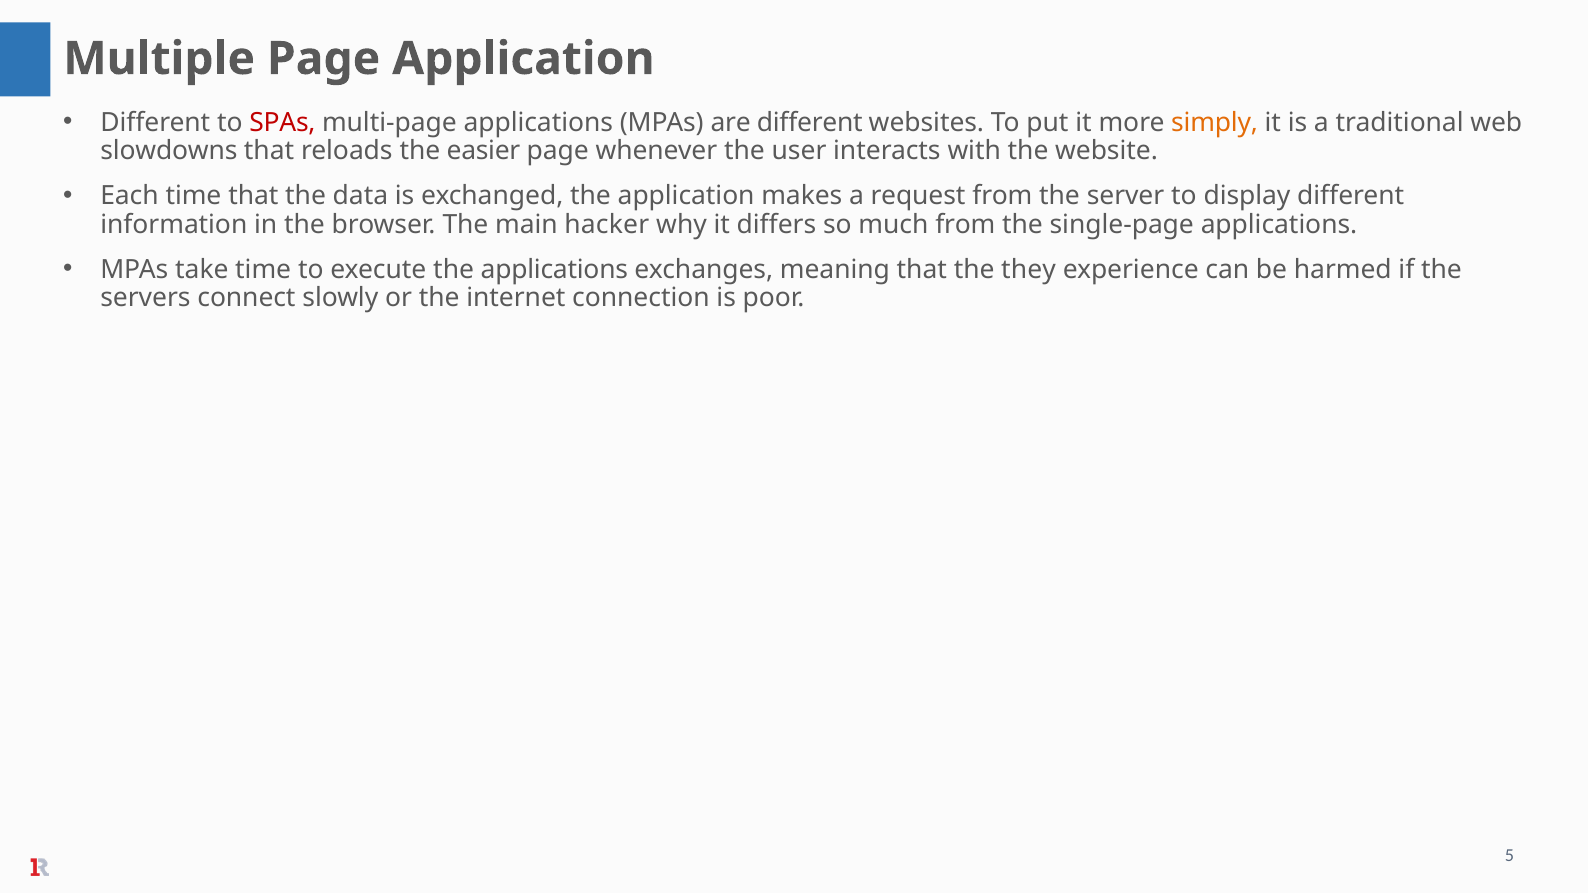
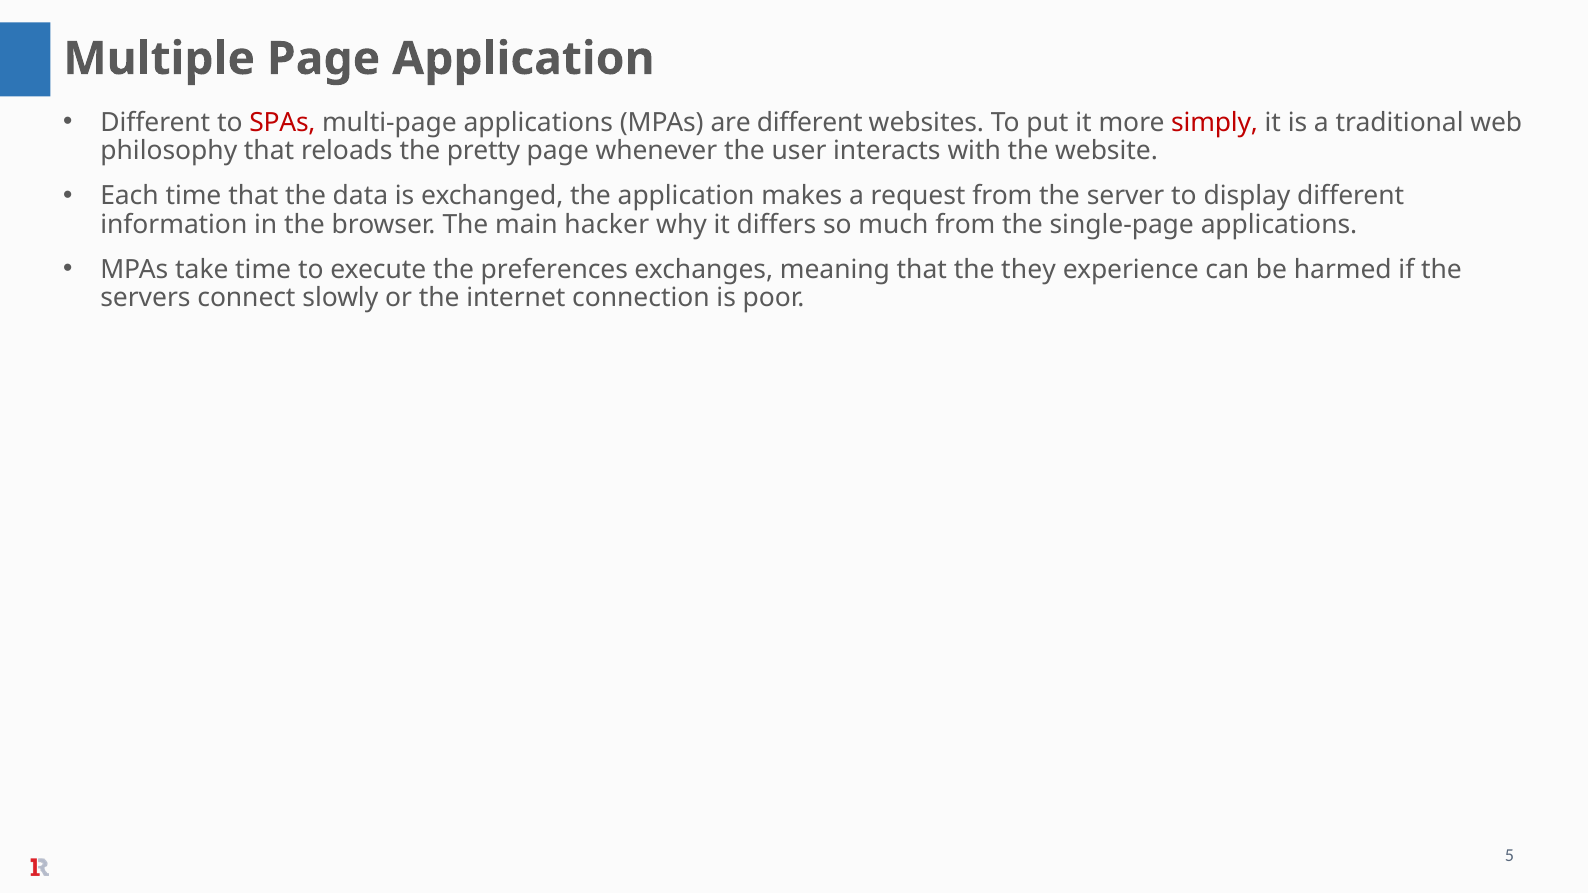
simply colour: orange -> red (1215, 122)
slowdowns: slowdowns -> philosophy (169, 151)
easier: easier -> pretty (483, 151)
the applications: applications -> preferences (554, 269)
